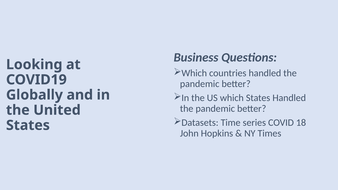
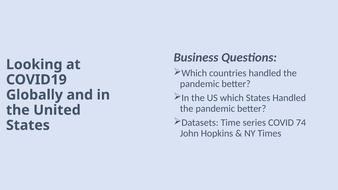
18: 18 -> 74 (301, 123)
